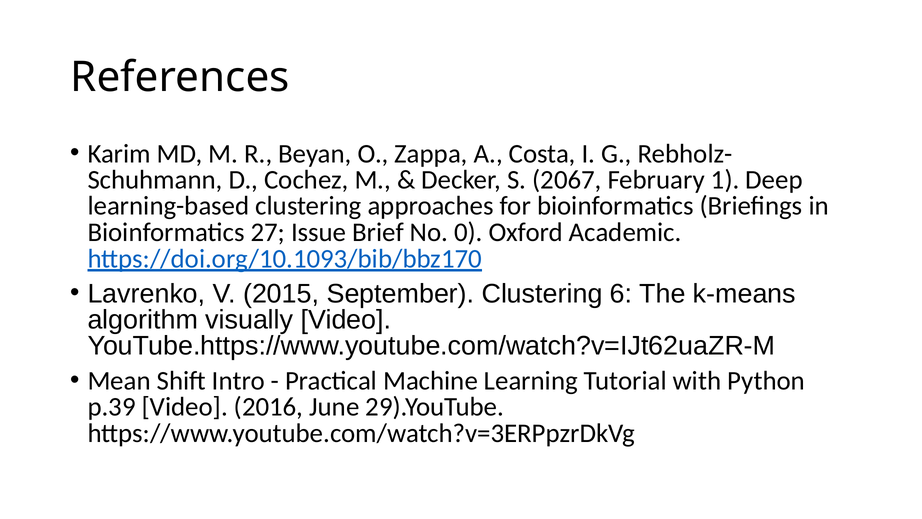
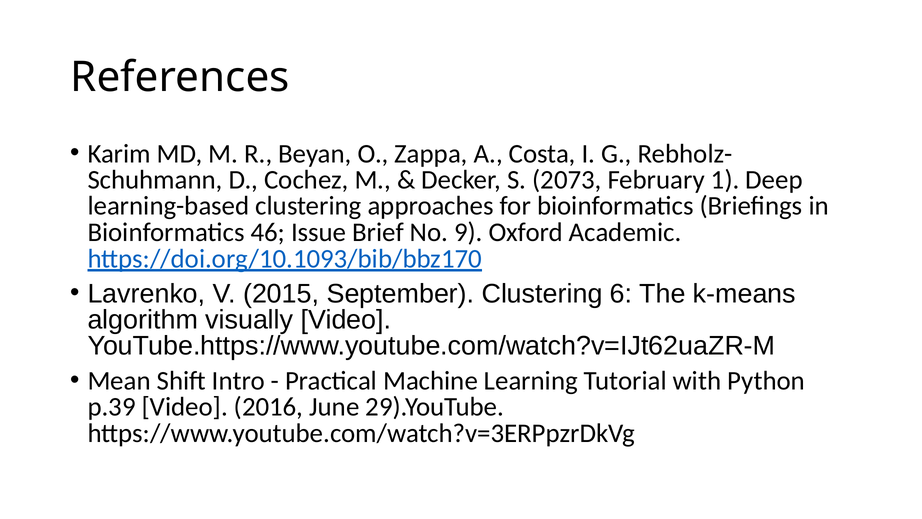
2067: 2067 -> 2073 (567, 180)
27: 27 -> 46 (268, 232)
0: 0 -> 9 (468, 232)
